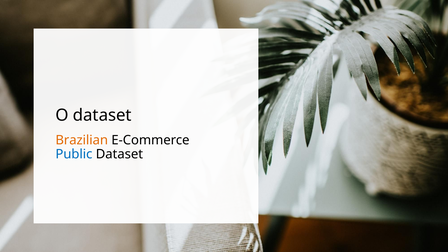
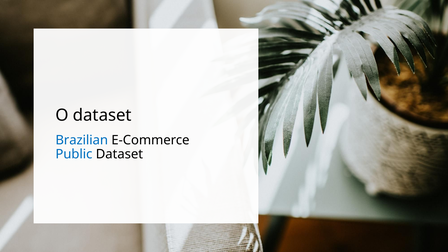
Brazilian colour: orange -> blue (82, 140)
